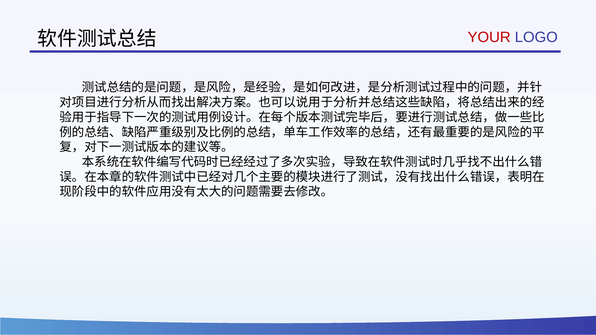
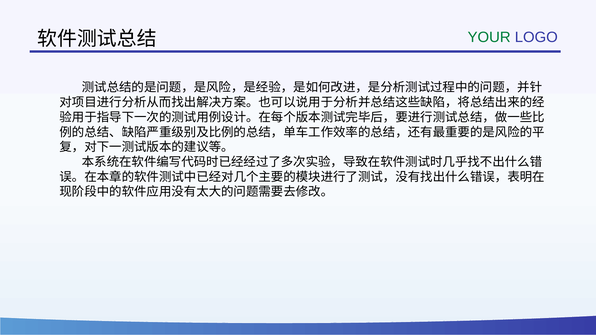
YOUR colour: red -> green (489, 37)
